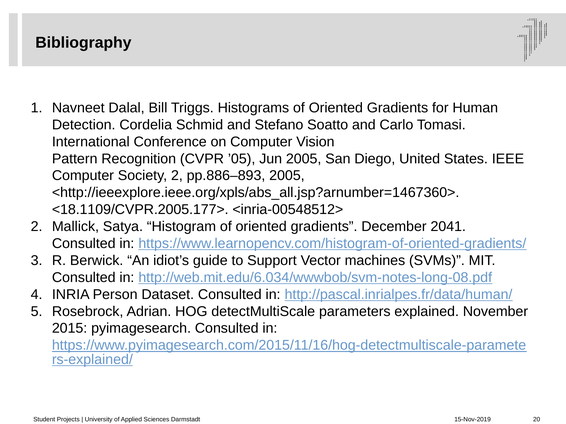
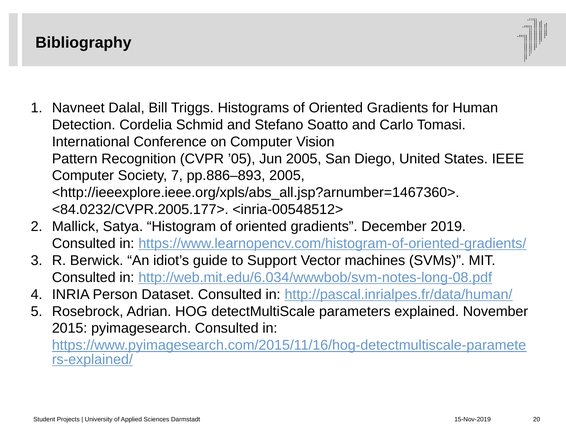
Society 2: 2 -> 7 (177, 176)
<18.1109/CVPR.2005.177>: <18.1109/CVPR.2005.177> -> <84.0232/CVPR.2005.177> (140, 210)
2041: 2041 -> 2019 (448, 227)
